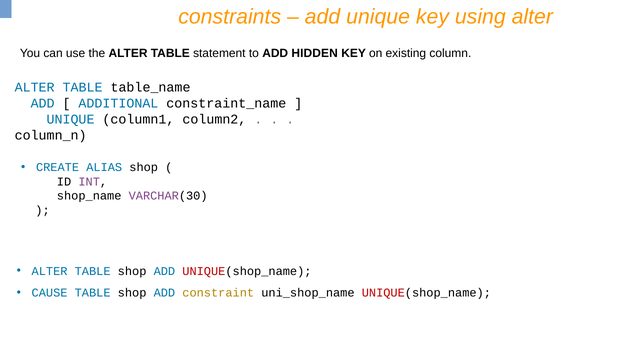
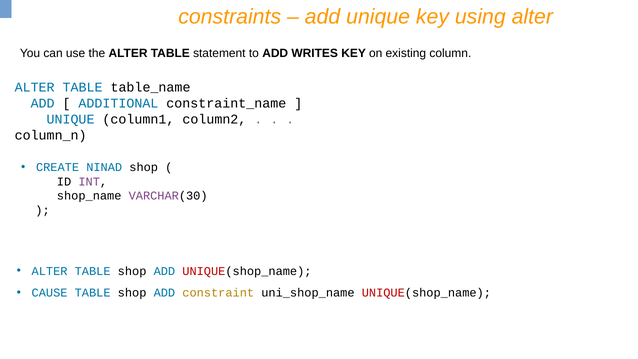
HIDDEN: HIDDEN -> WRITES (315, 53)
ALIAS: ALIAS -> NINAD (104, 167)
